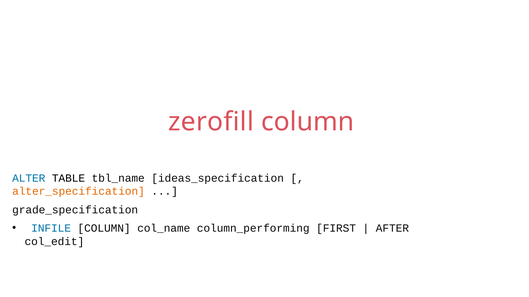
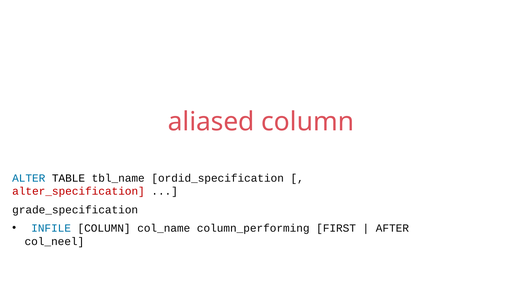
zerofill: zerofill -> aliased (211, 122)
ideas_specification: ideas_specification -> ordid_specification (218, 178)
alter_specification colour: orange -> red (78, 192)
col_edit: col_edit -> col_neel (54, 242)
